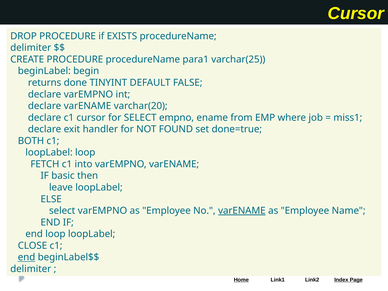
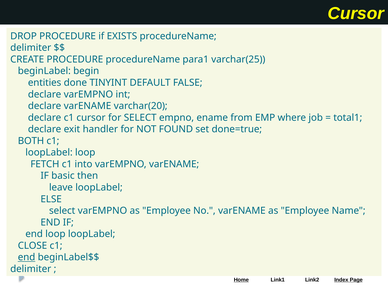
returns: returns -> entities (45, 83)
miss1: miss1 -> total1 (348, 118)
varENAME underline: present -> none (242, 211)
